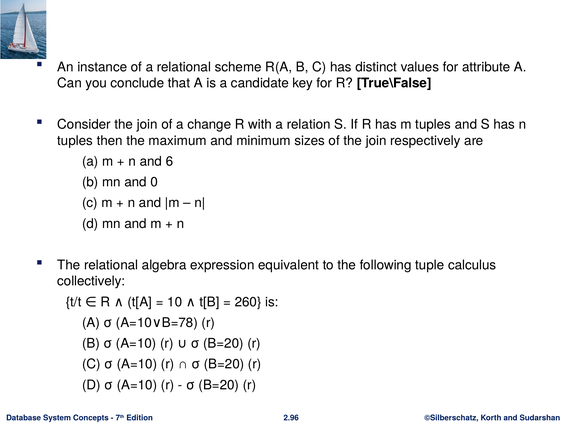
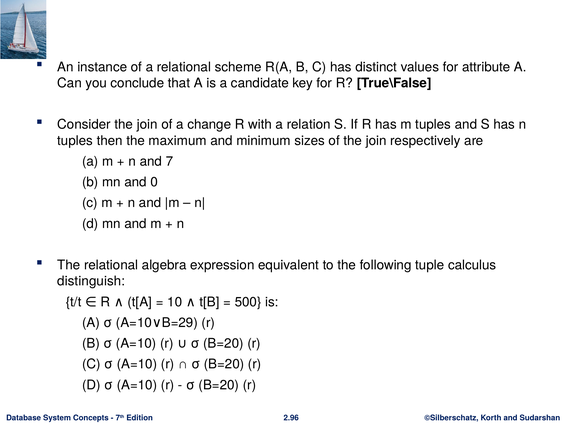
6: 6 -> 7 (169, 161)
collectively: collectively -> distinguish (91, 281)
260: 260 -> 500 (248, 302)
B=78: B=78 -> B=29 (180, 322)
